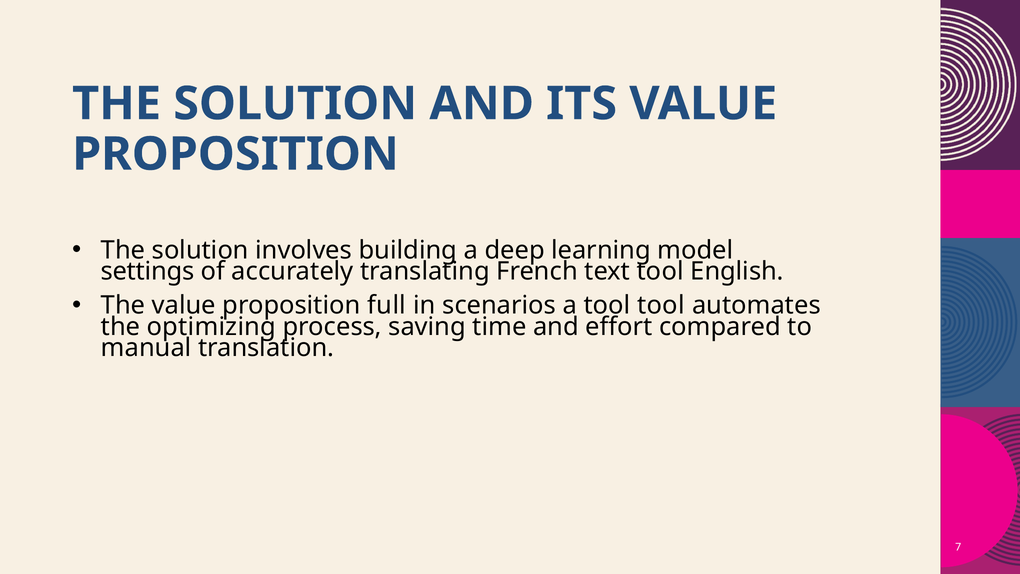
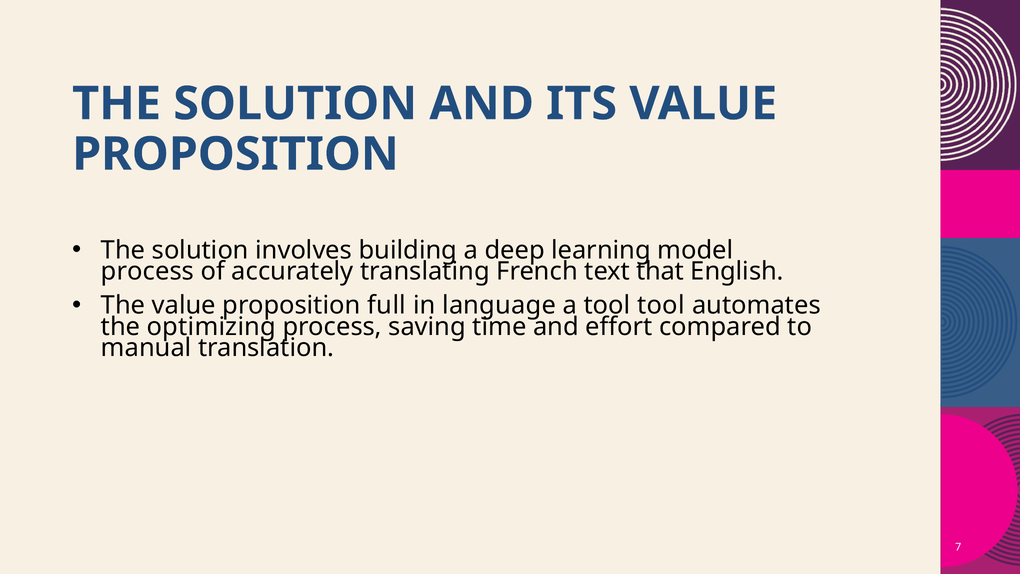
settings: settings -> process (147, 271)
text tool: tool -> that (660, 271)
scenarios: scenarios -> language (499, 305)
